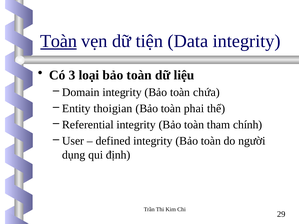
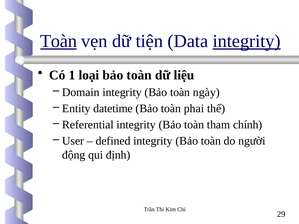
integrity underline: none -> present (247, 41)
3: 3 -> 1 (72, 75)
chứa: chứa -> ngày (206, 92)
thoigian: thoigian -> datetime (113, 109)
dụng: dụng -> động (74, 155)
